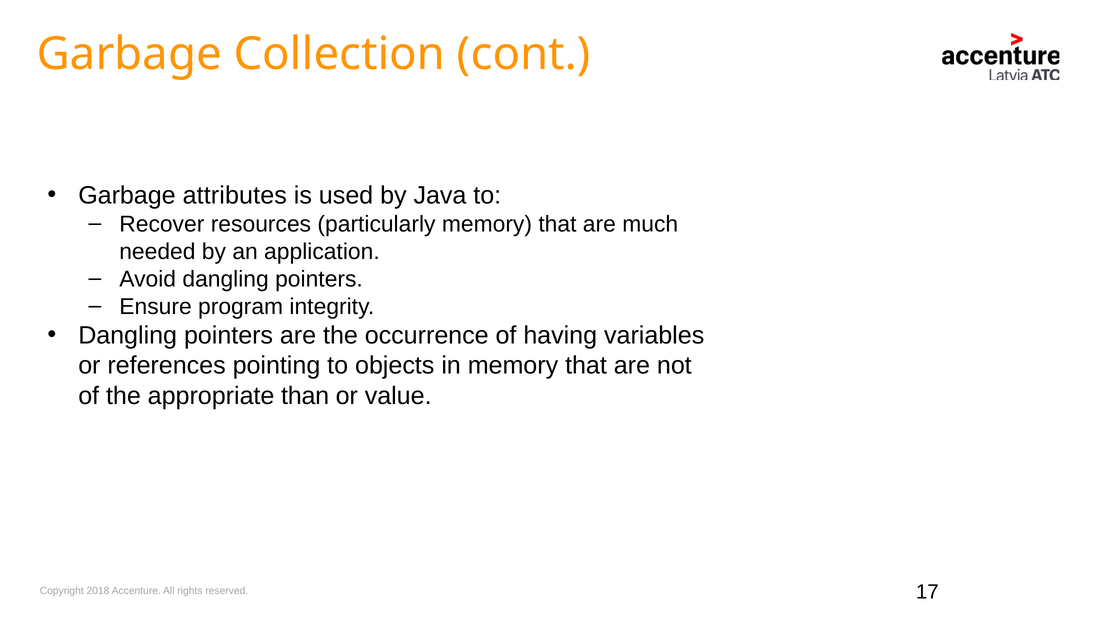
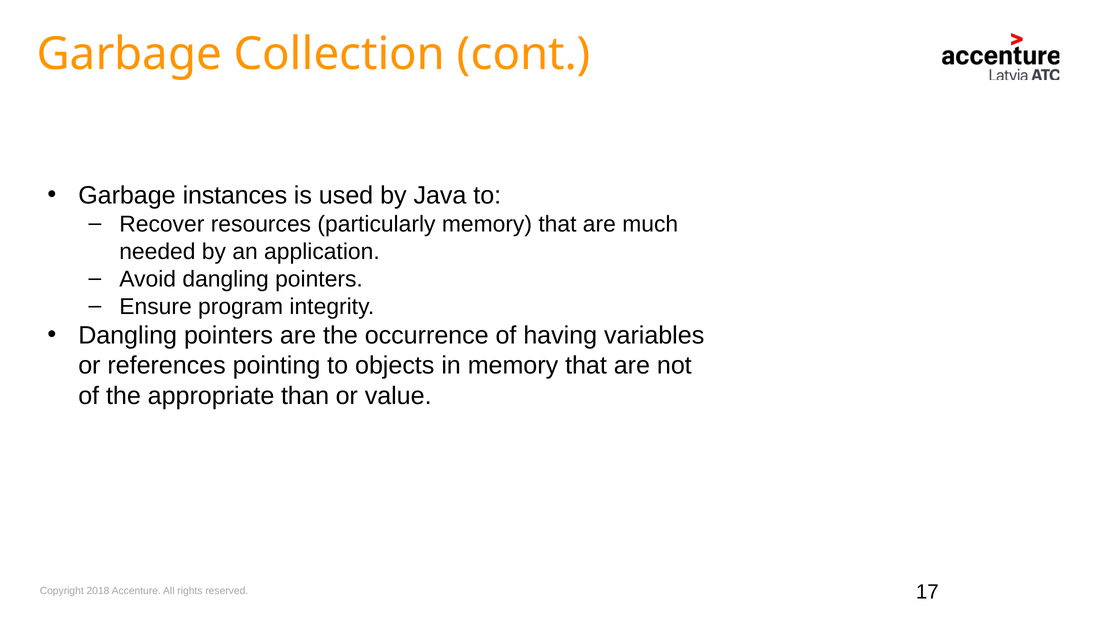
attributes: attributes -> instances (235, 195)
